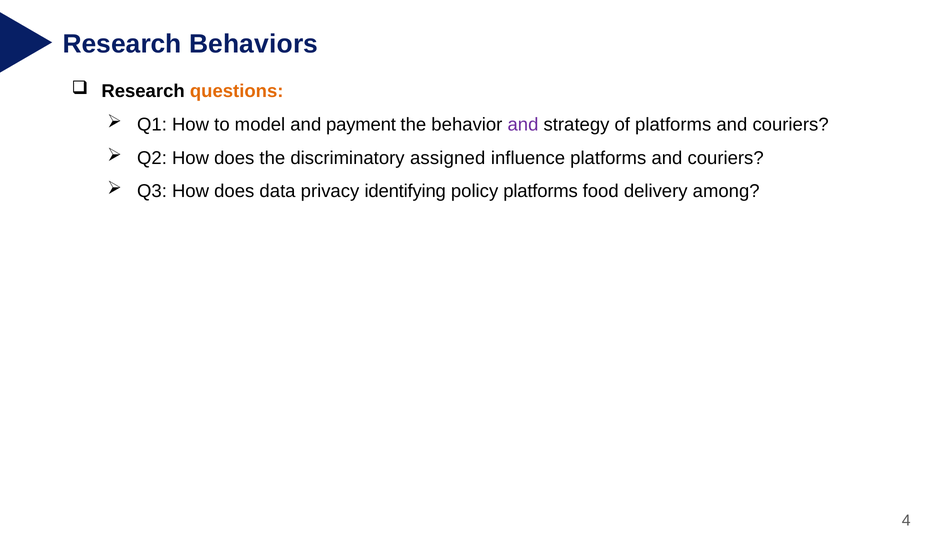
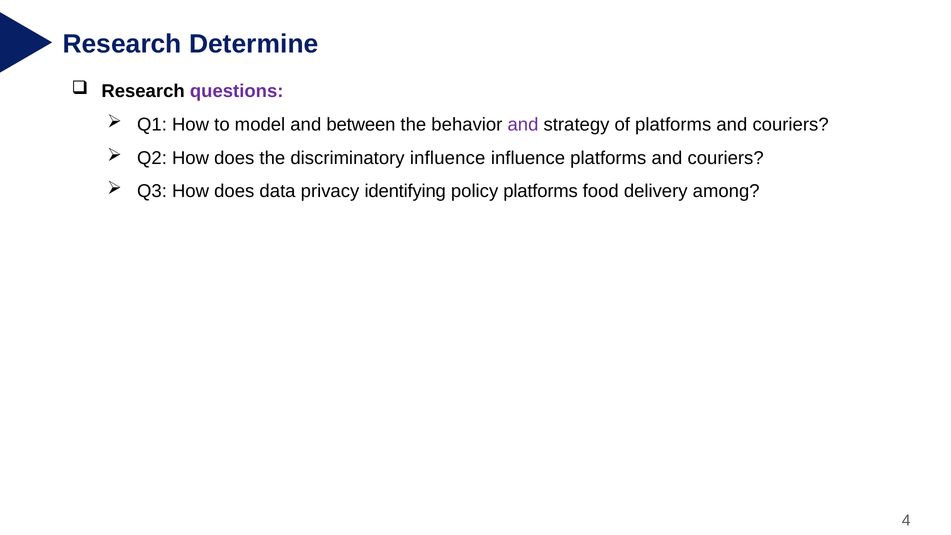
Behaviors: Behaviors -> Determine (254, 44)
questions colour: orange -> purple (237, 91)
payment: payment -> between (361, 125)
discriminatory assigned: assigned -> influence (448, 158)
